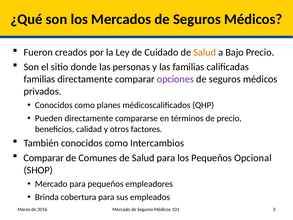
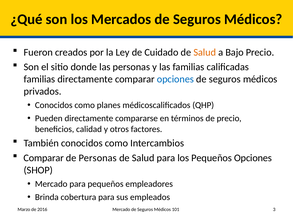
opciones colour: purple -> blue (175, 79)
de Comunes: Comunes -> Personas (98, 158)
Pequeños Opcional: Opcional -> Opciones (253, 158)
